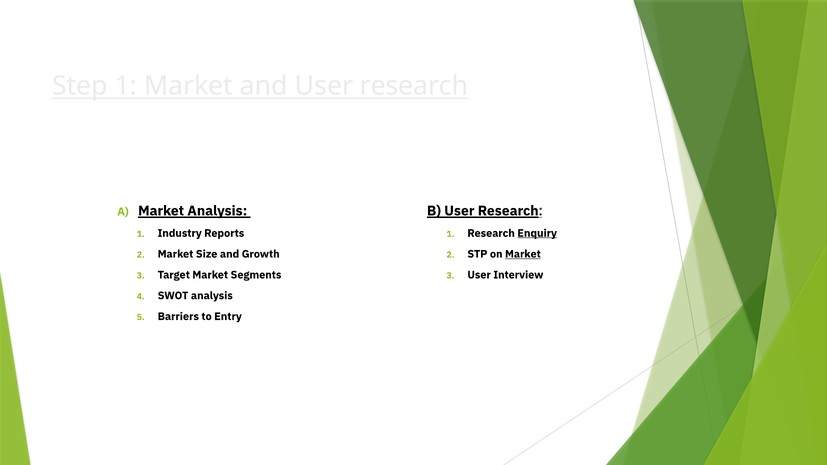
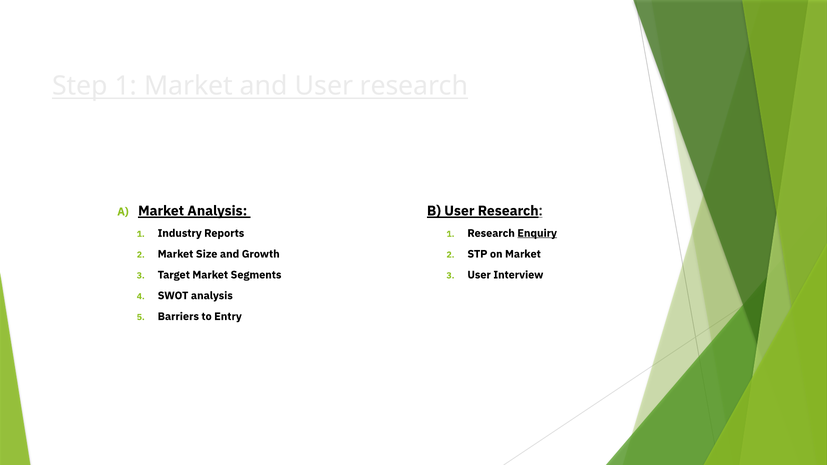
Market underline: present -> none (523, 254)
